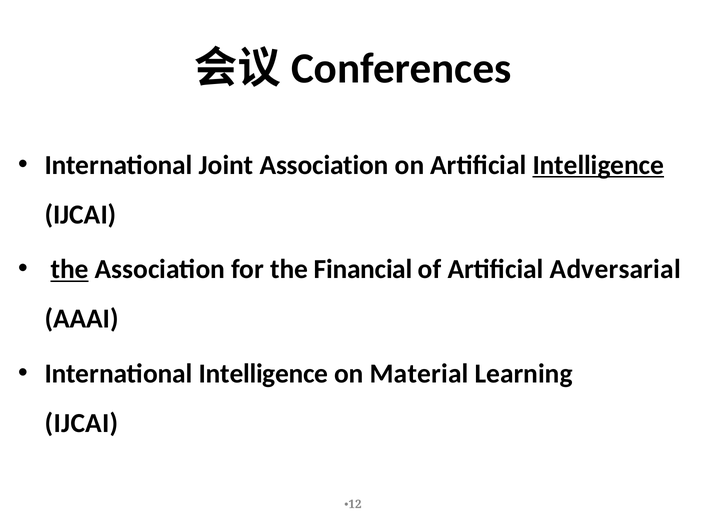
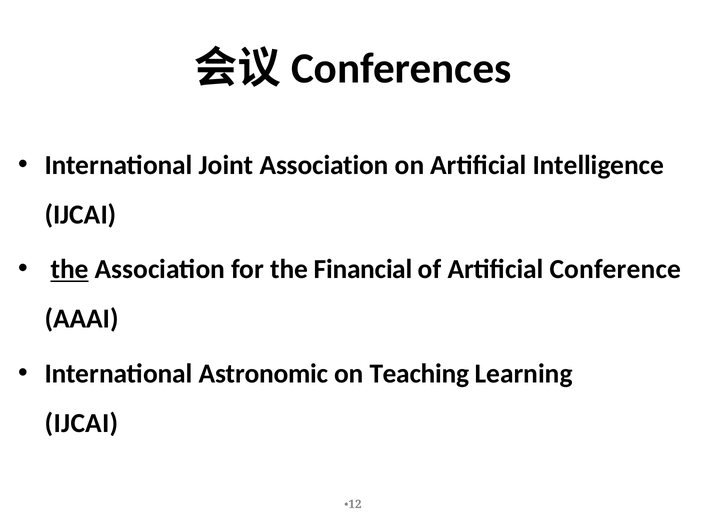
Intelligence underline: present -> none (598, 165)
Adversarial: Adversarial -> Conference (615, 270)
International Intelligence: Intelligence -> Astronomic (264, 374)
Material: Material -> Teaching (419, 374)
